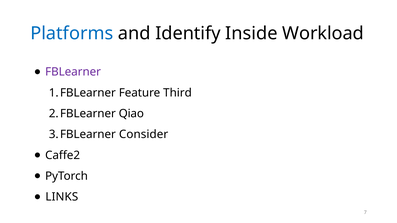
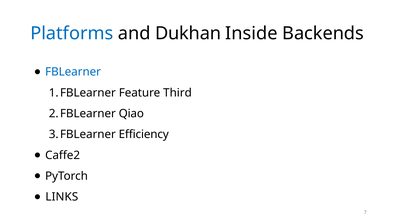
Identify: Identify -> Dukhan (188, 33)
Workload: Workload -> Backends (323, 33)
FBLearner colour: purple -> blue (73, 72)
Consider: Consider -> Efficiency (144, 135)
